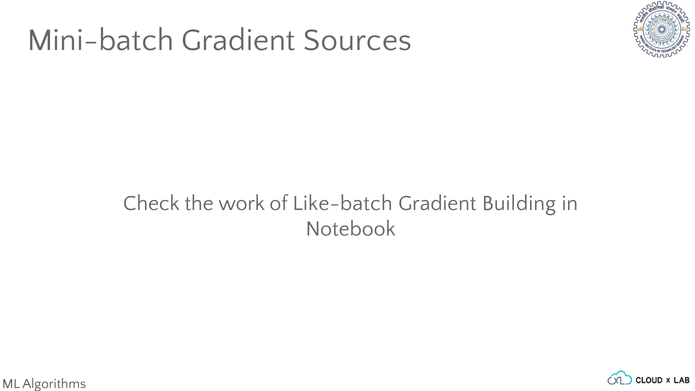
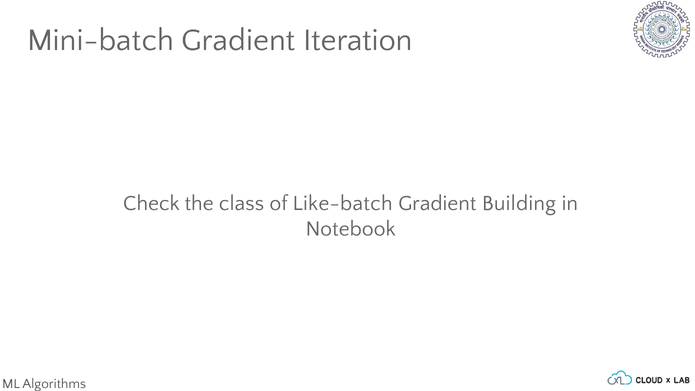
Sources: Sources -> Iteration (358, 40)
work: work -> class (241, 203)
